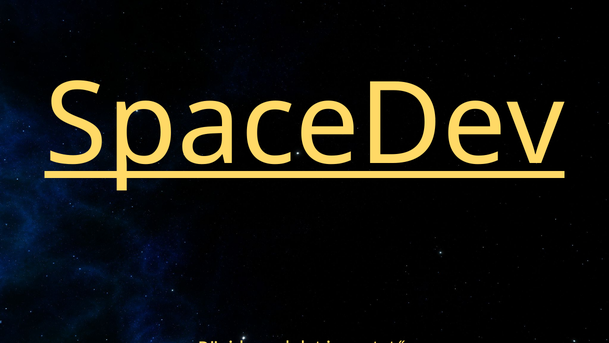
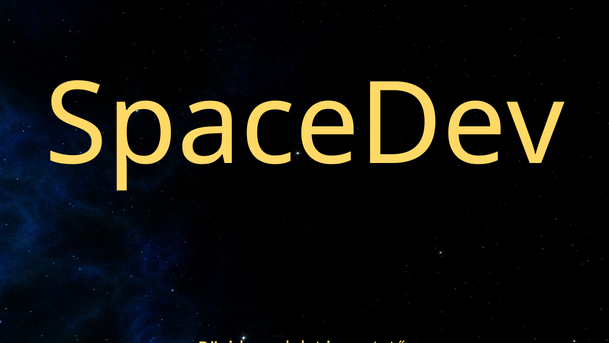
SpaceDev underline: present -> none (305, 125)
